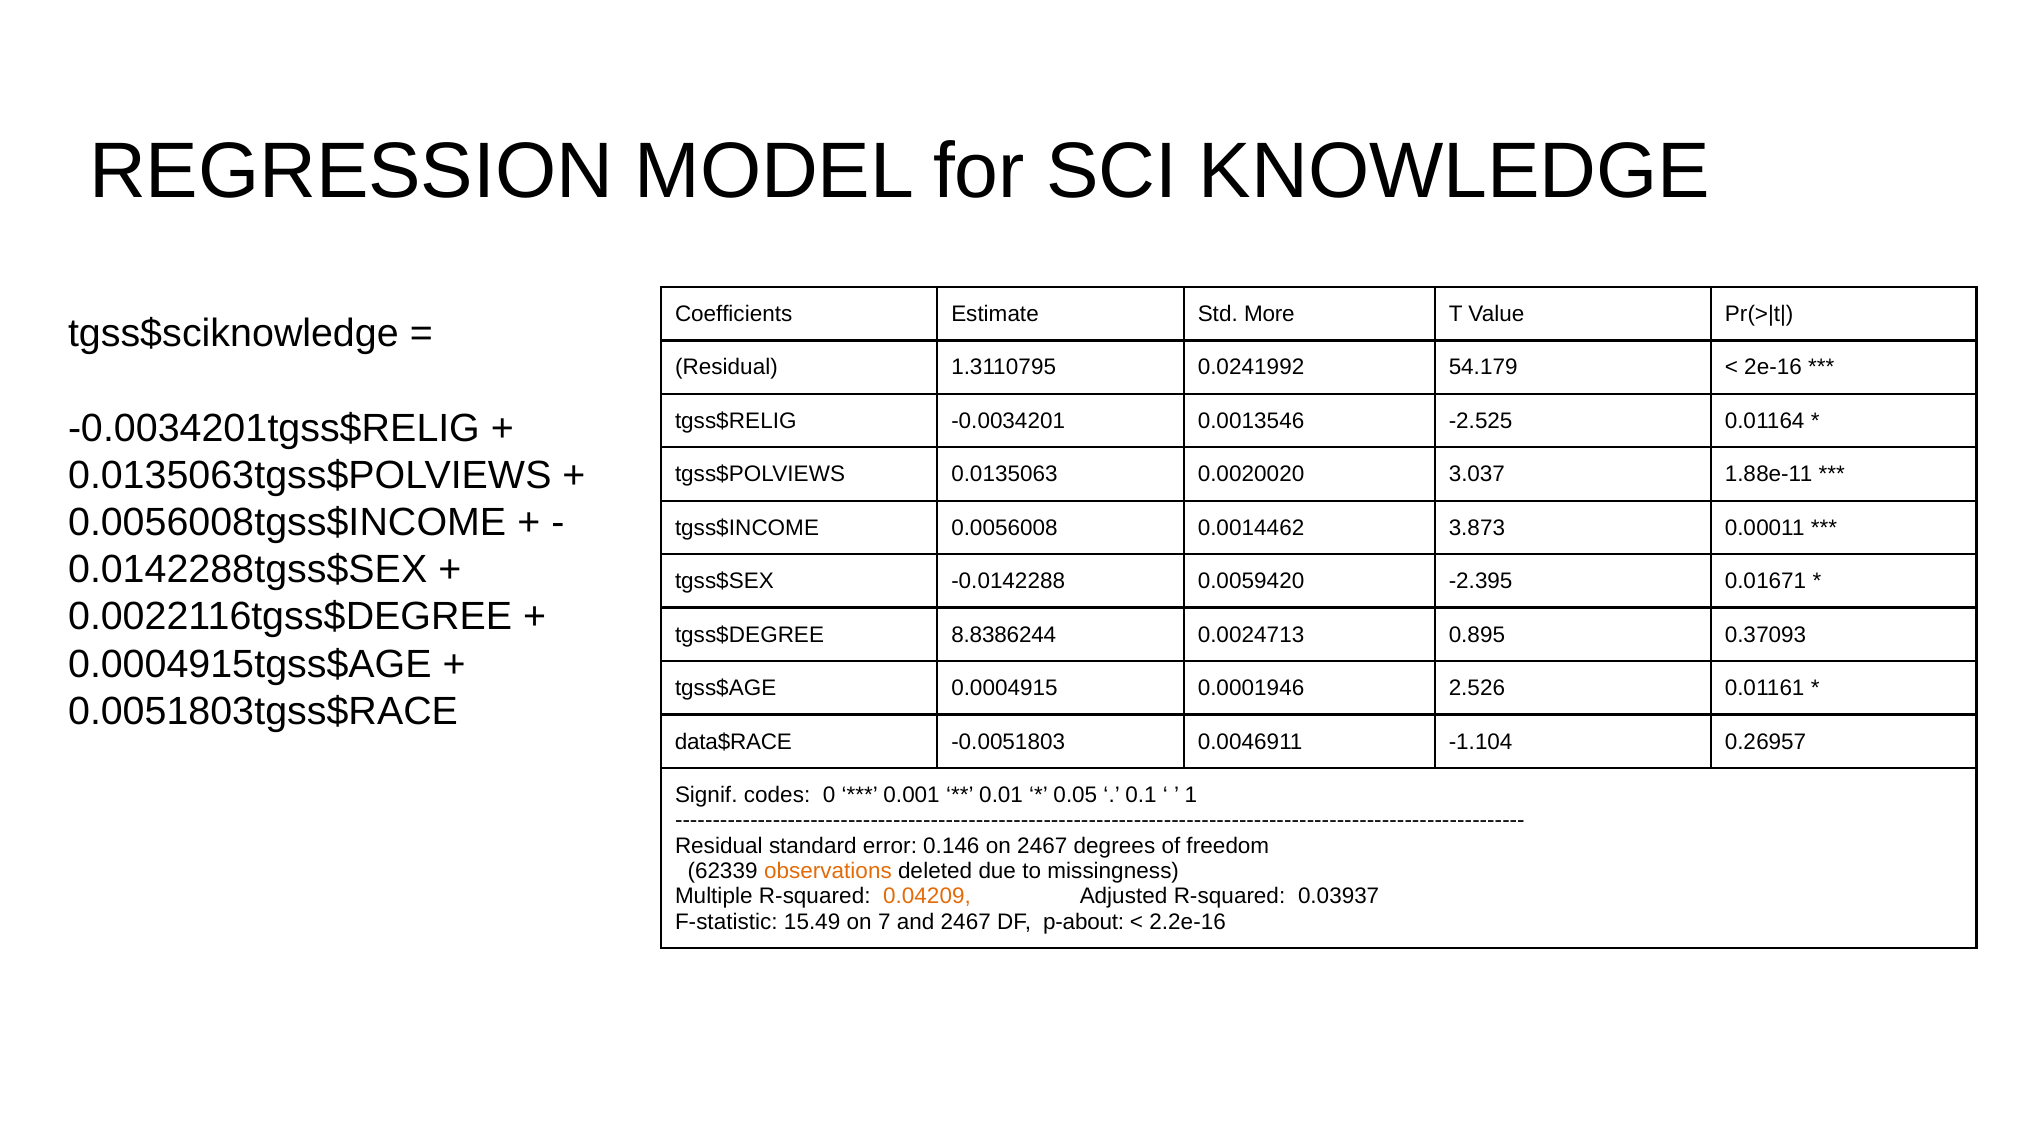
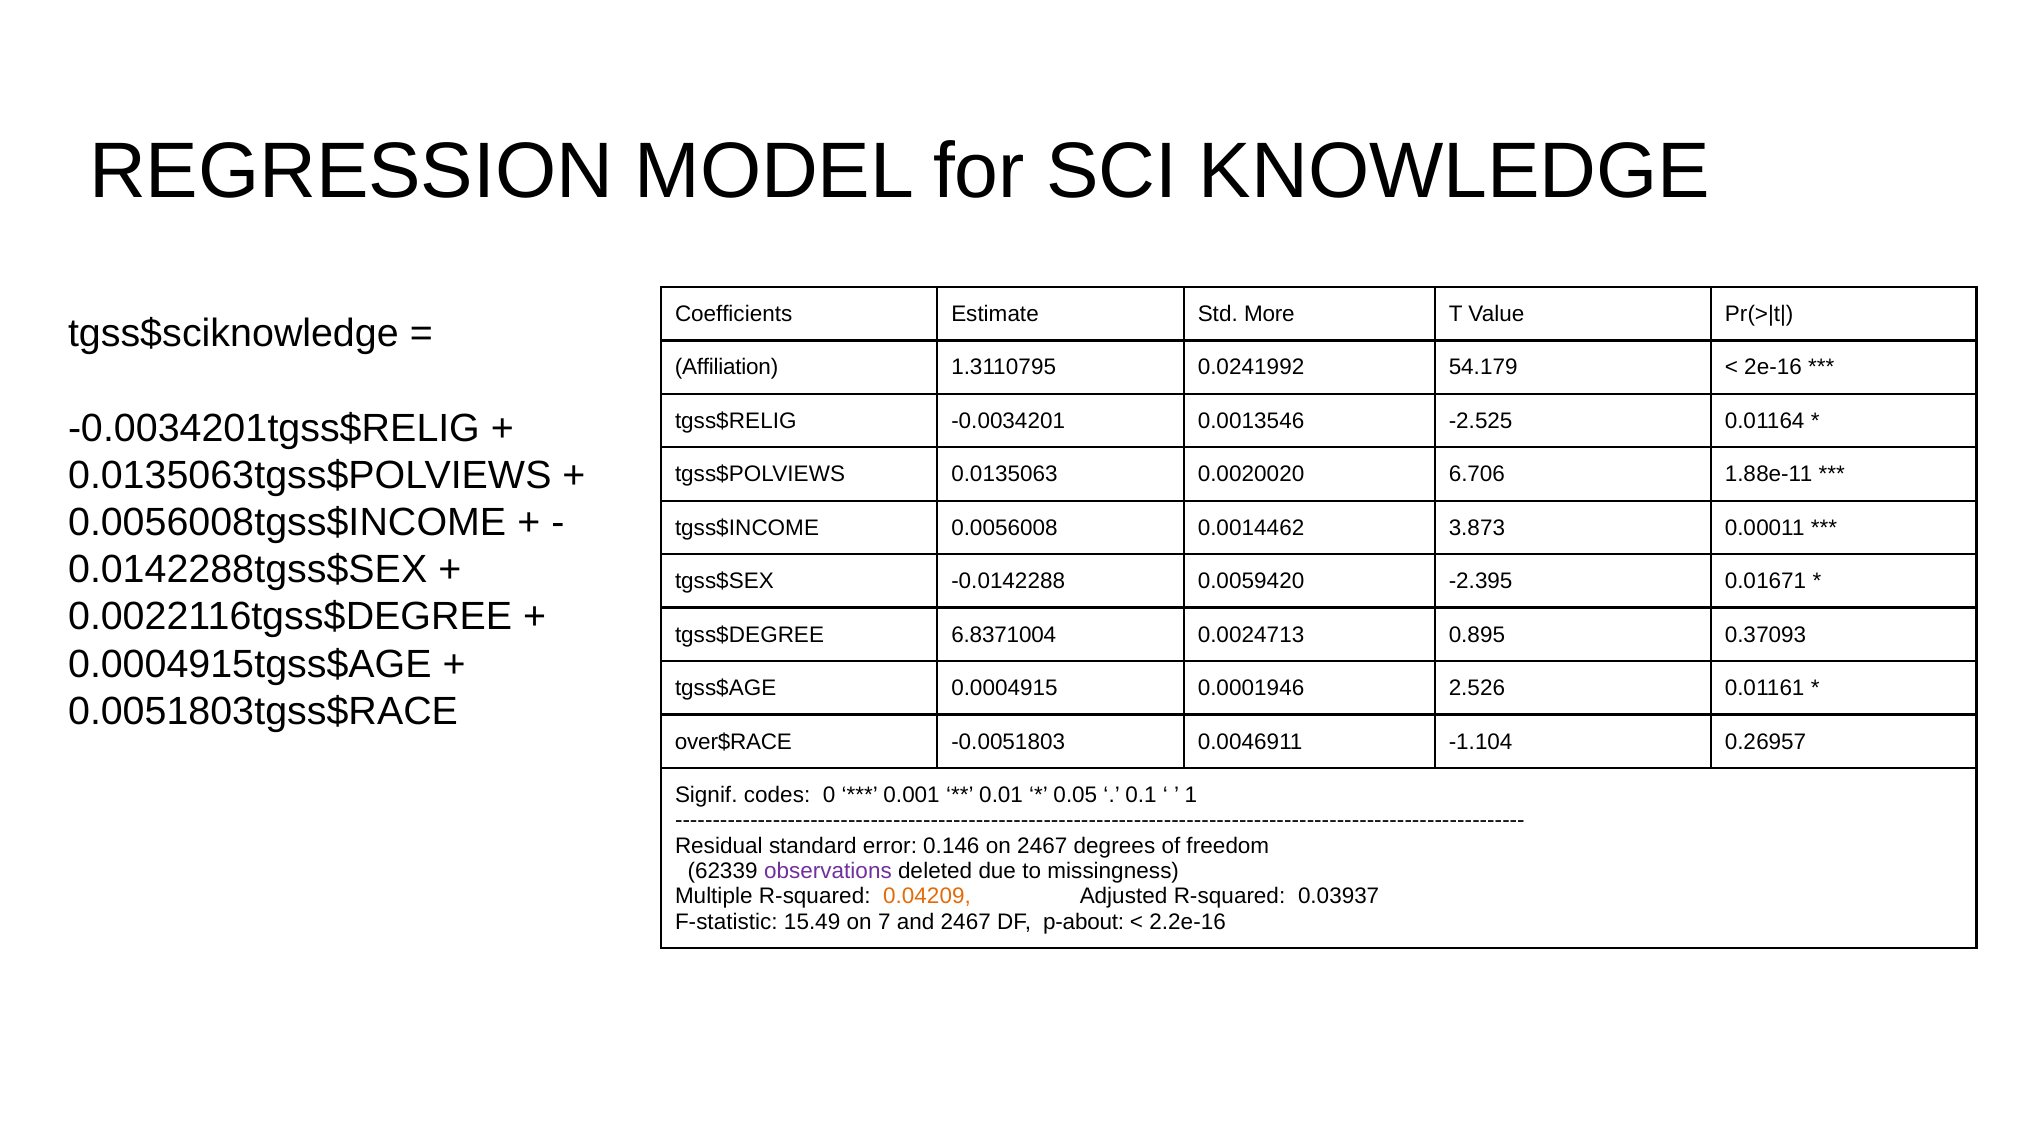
Residual: Residual -> Affiliation (727, 368)
3.037: 3.037 -> 6.706 (1477, 475)
8.8386244: 8.8386244 -> 6.8371004 (1004, 635)
data$RACE: data$RACE -> over$RACE (733, 742)
observations colour: orange -> purple (828, 872)
